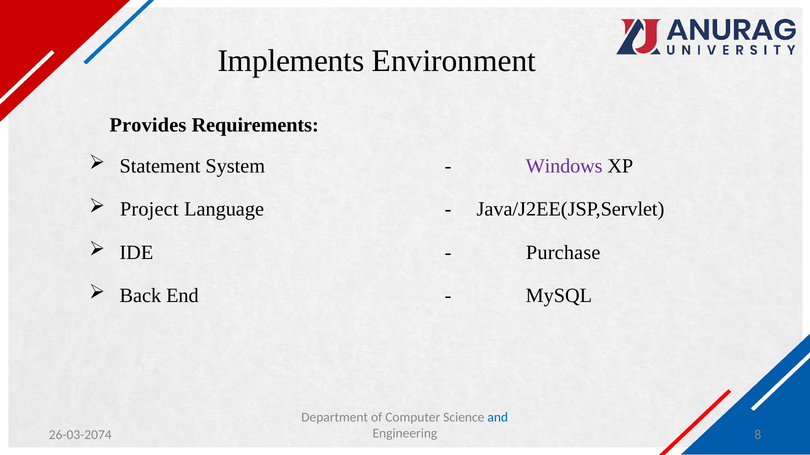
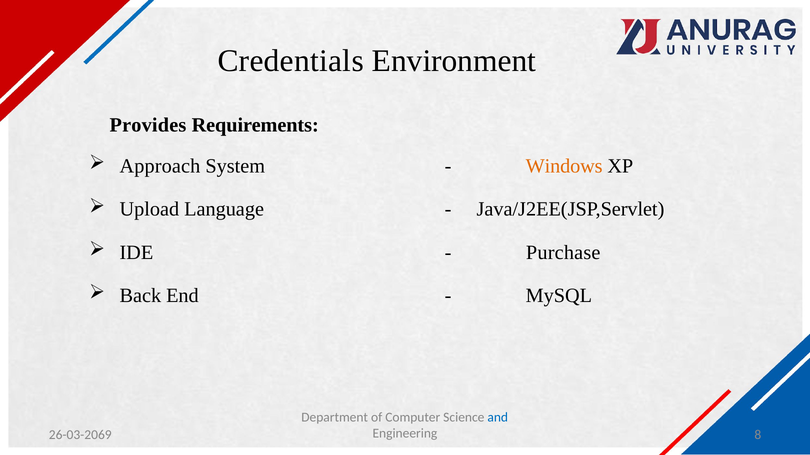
Implements: Implements -> Credentials (291, 61)
Statement: Statement -> Approach (160, 166)
Windows colour: purple -> orange (564, 166)
Project: Project -> Upload (149, 209)
26-03-2074: 26-03-2074 -> 26-03-2069 (80, 435)
